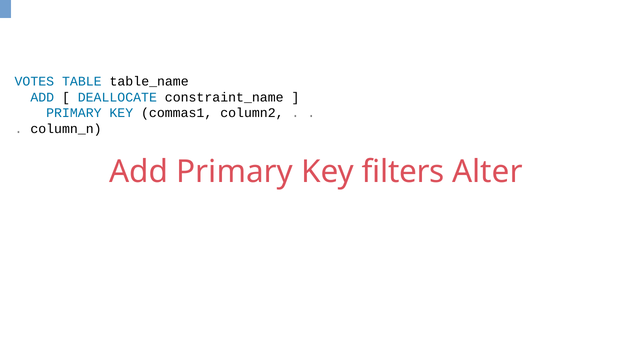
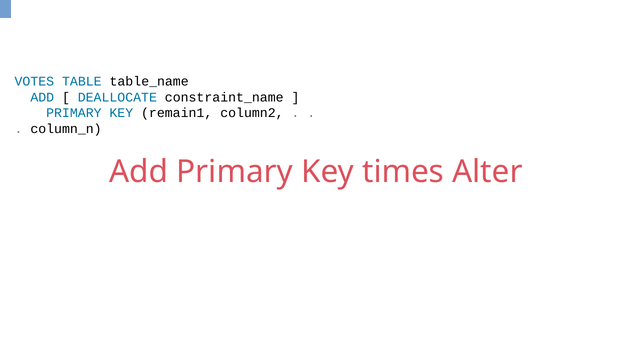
commas1: commas1 -> remain1 (177, 113)
filters: filters -> times (403, 171)
